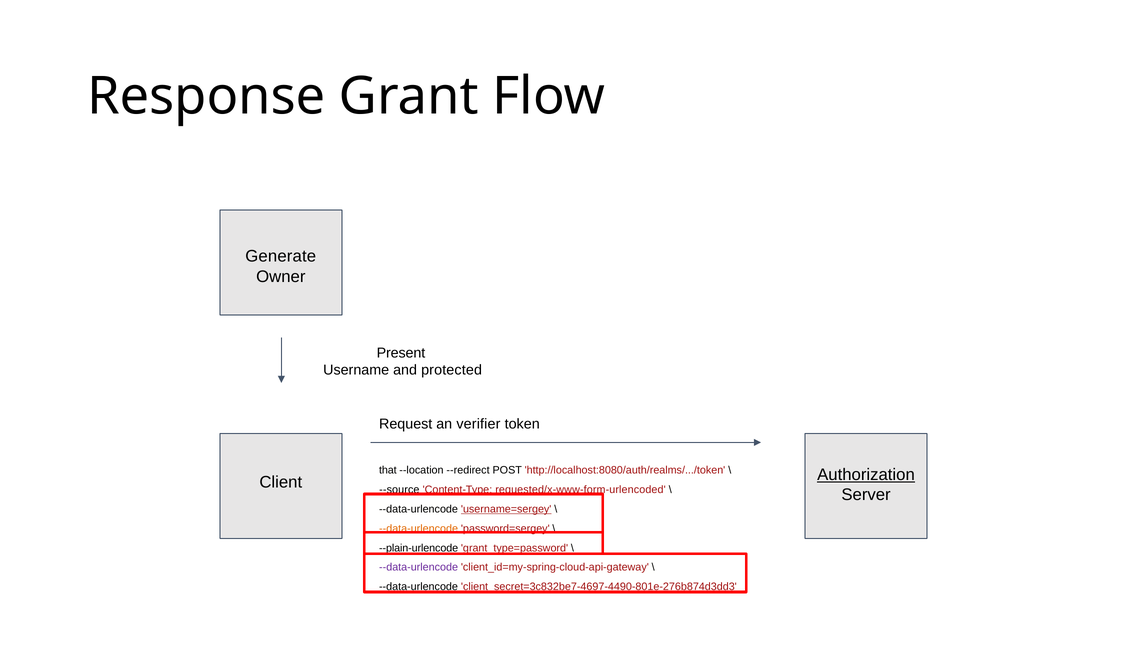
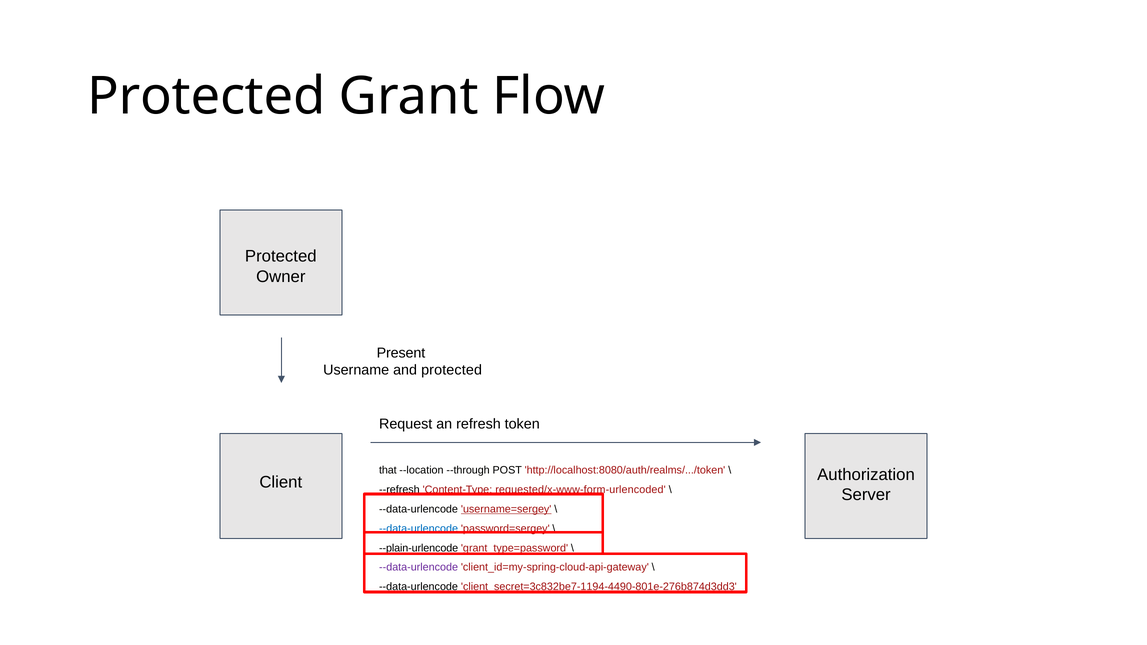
Response: Response -> Protected (206, 96)
Generate: Generate -> Protected (281, 257)
verifier: verifier -> refresh (478, 424)
--redirect: --redirect -> --through (468, 471)
Authorization underline: present -> none (866, 475)
--source: --source -> --refresh (399, 490)
--data-urlencode colour: orange -> blue (419, 529)
client_secret=3c832be7-4697-4490-801e-276b874d3dd3: client_secret=3c832be7-4697-4490-801e-276b874d3dd3 -> client_secret=3c832be7-1194-4490-801e-276b874d3dd3 (599, 587)
